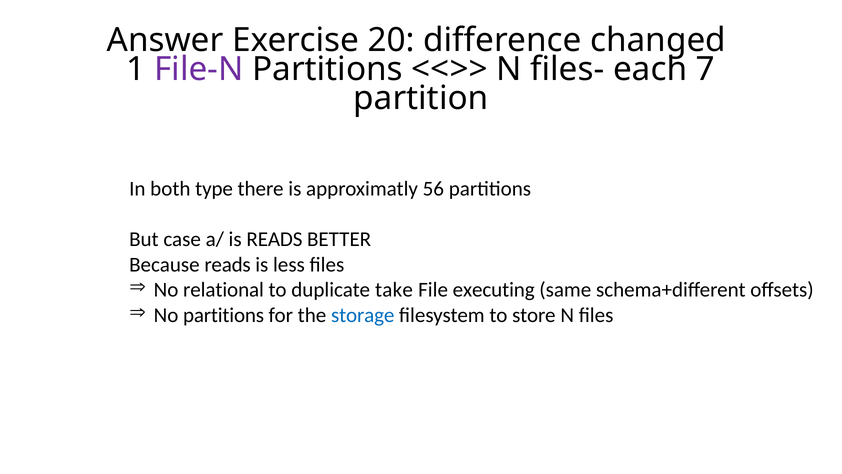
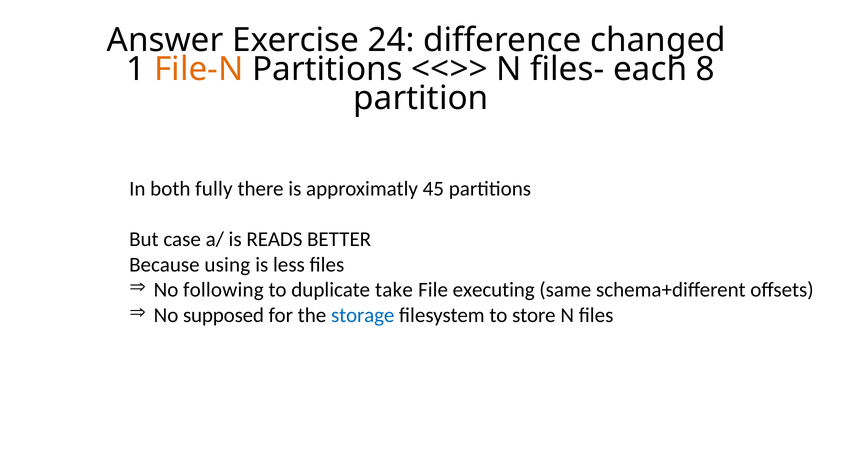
20: 20 -> 24 (391, 40)
File-N colour: purple -> orange (199, 69)
7: 7 -> 8 (705, 69)
type: type -> fully (214, 189)
56: 56 -> 45 (433, 189)
Because reads: reads -> using (227, 264)
relational: relational -> following (223, 290)
No partitions: partitions -> supposed (224, 315)
